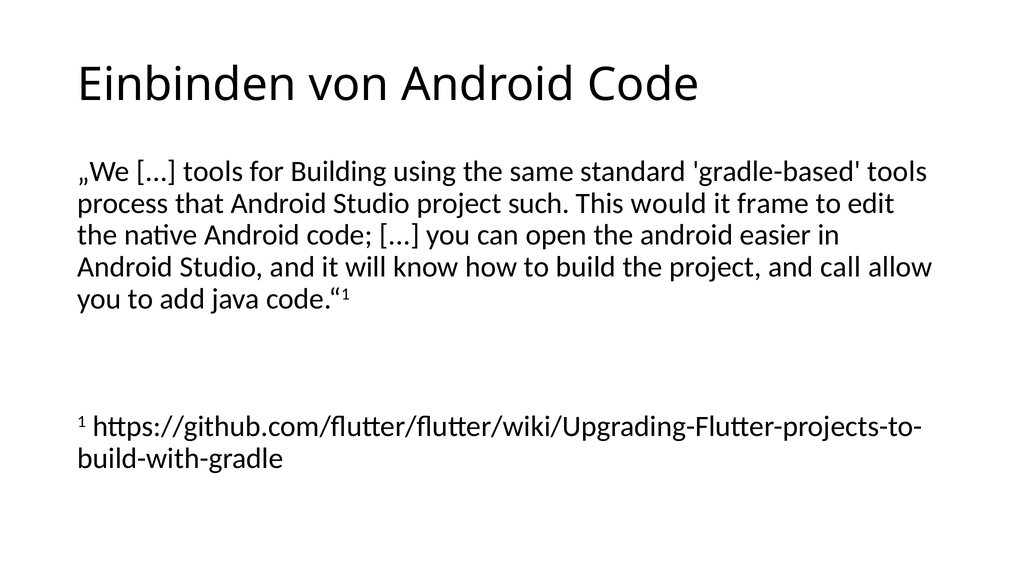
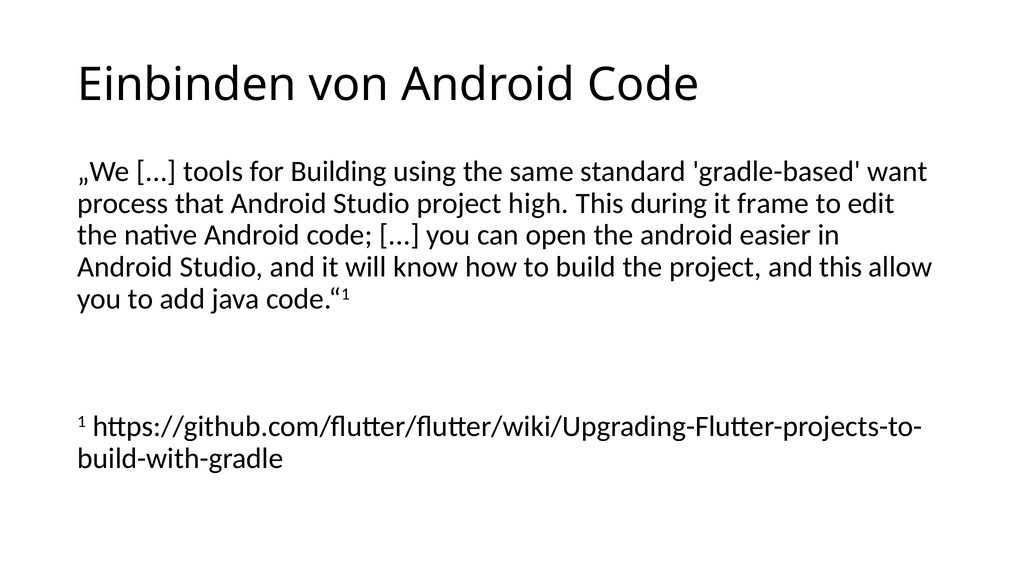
gradle-based tools: tools -> want (897, 171)
such: such -> high (539, 203)
would: would -> during (669, 203)
and call: call -> this (841, 267)
